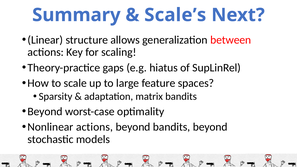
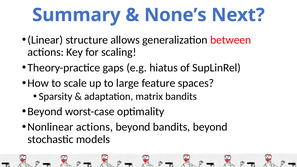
Scale’s: Scale’s -> None’s (175, 15)
